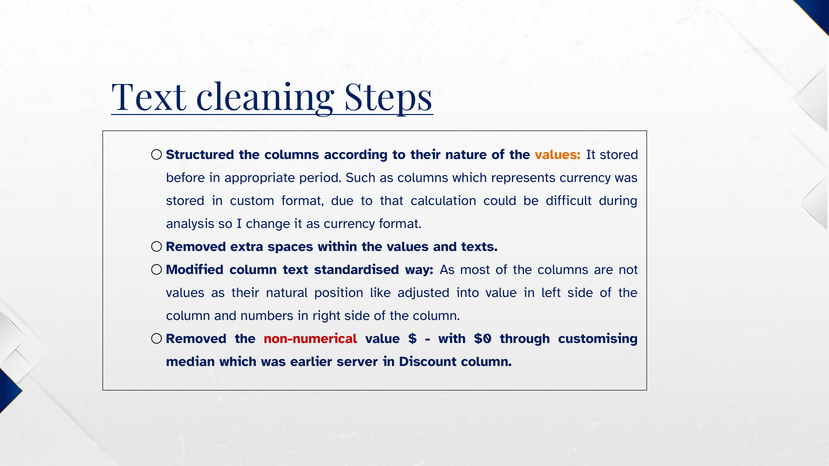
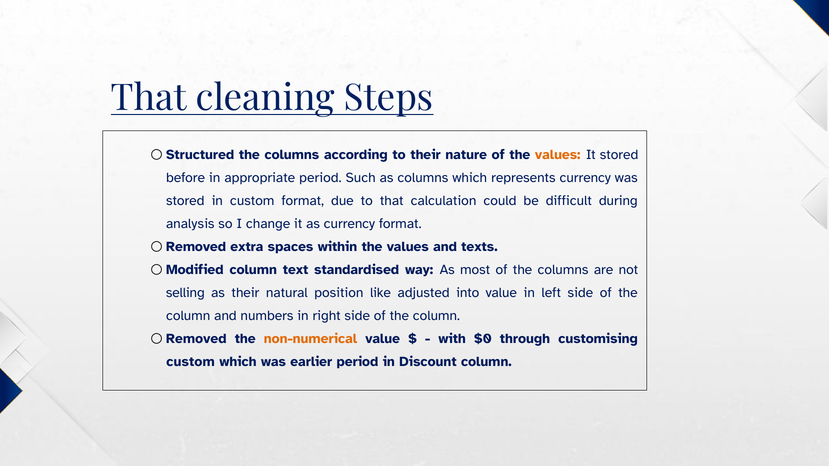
Text: Text -> That (149, 98)
values: values -> selling (185, 293)
non-numerical colour: red -> orange (310, 339)
median: median -> custom (191, 362)
earlier server: server -> period (357, 362)
